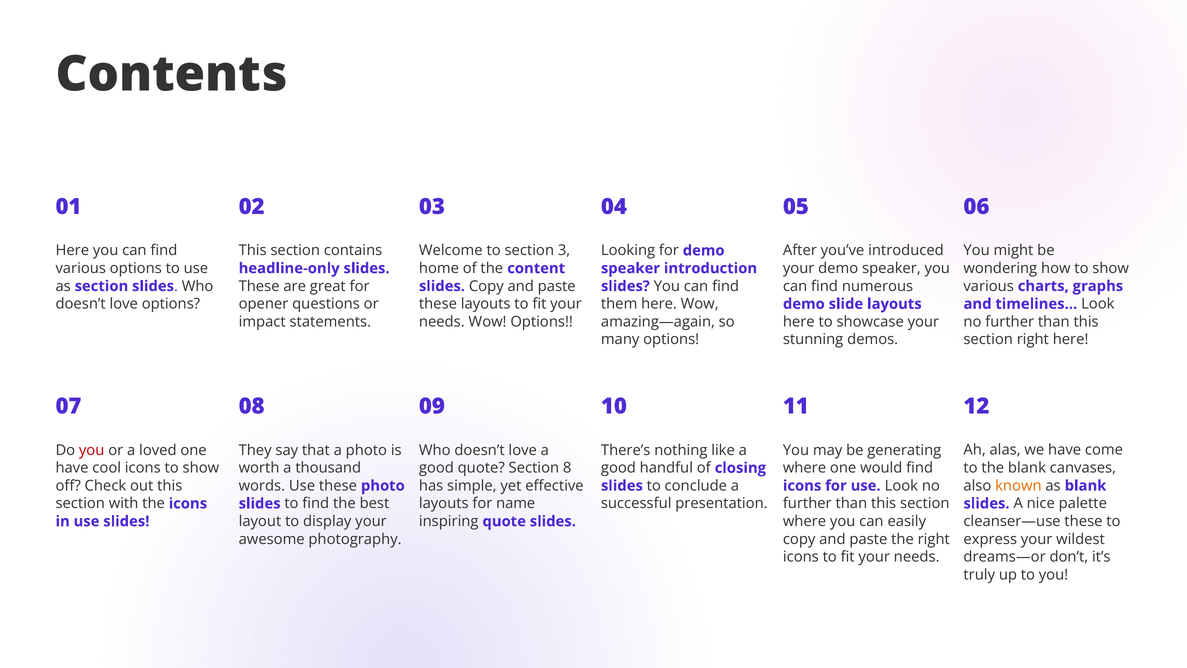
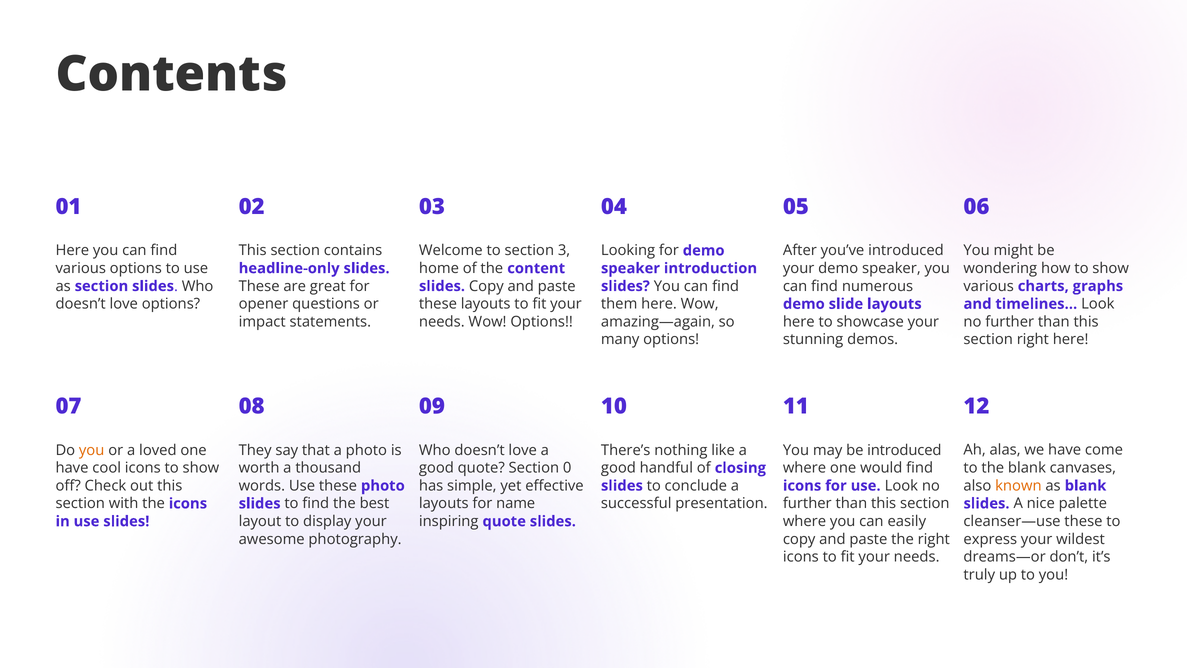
you colour: red -> orange (92, 450)
be generating: generating -> introduced (904, 450)
8: 8 -> 0 (567, 468)
